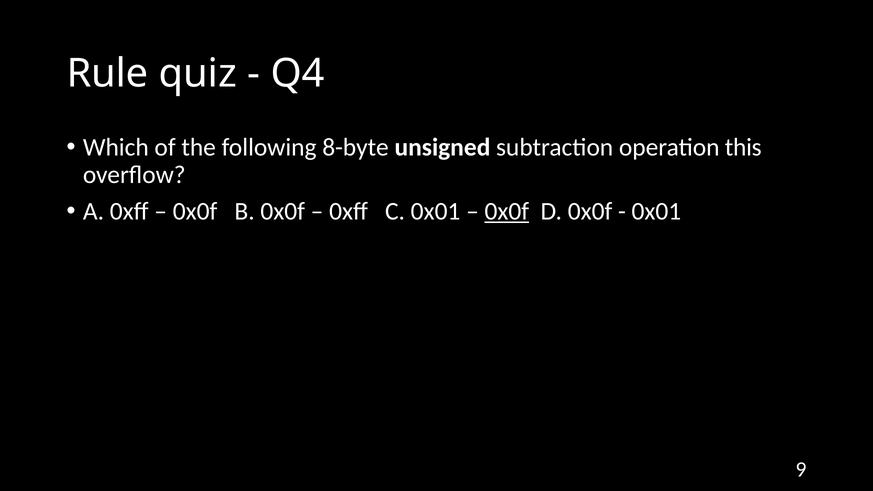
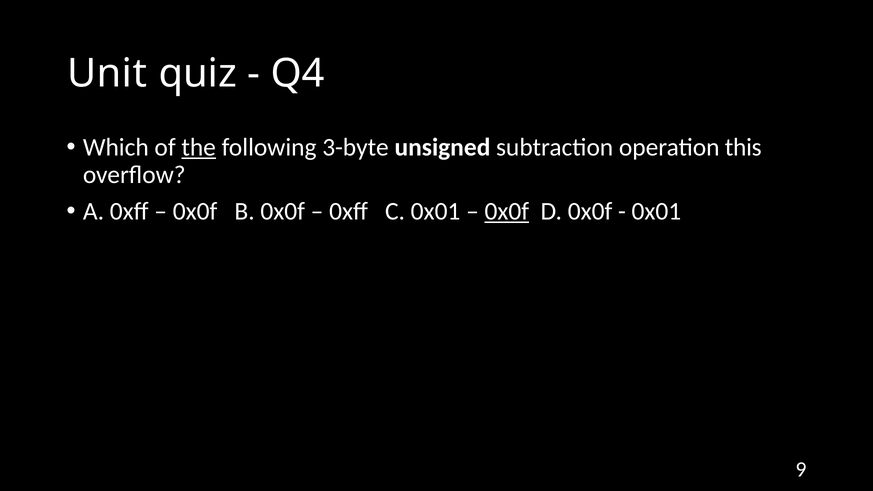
Rule: Rule -> Unit (107, 73)
the underline: none -> present (199, 148)
8-byte: 8-byte -> 3-byte (356, 148)
